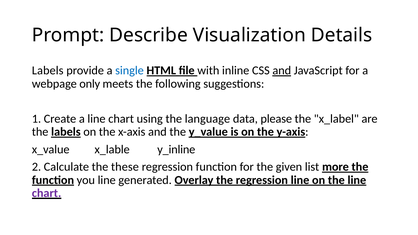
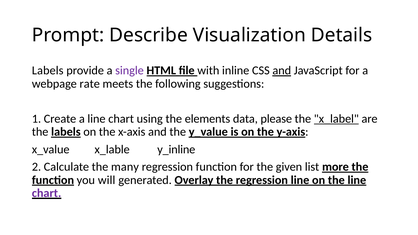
single colour: blue -> purple (129, 71)
only: only -> rate (90, 84)
language: language -> elements (208, 119)
x_label underline: none -> present (336, 119)
these: these -> many (125, 167)
you line: line -> will (107, 180)
